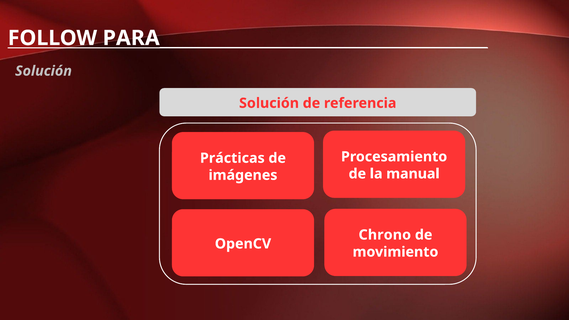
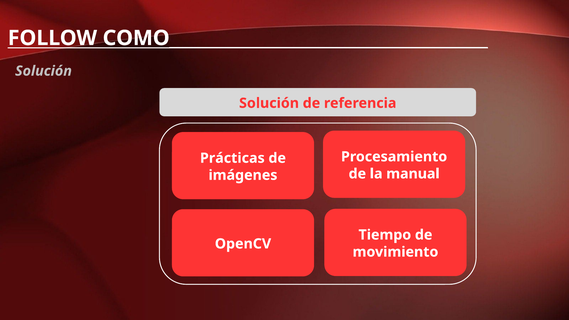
PARA_____________________________________: PARA_____________________________________ -> COMO_____________________________________ (295, 38)
Chrono: Chrono -> Tiempo (385, 235)
